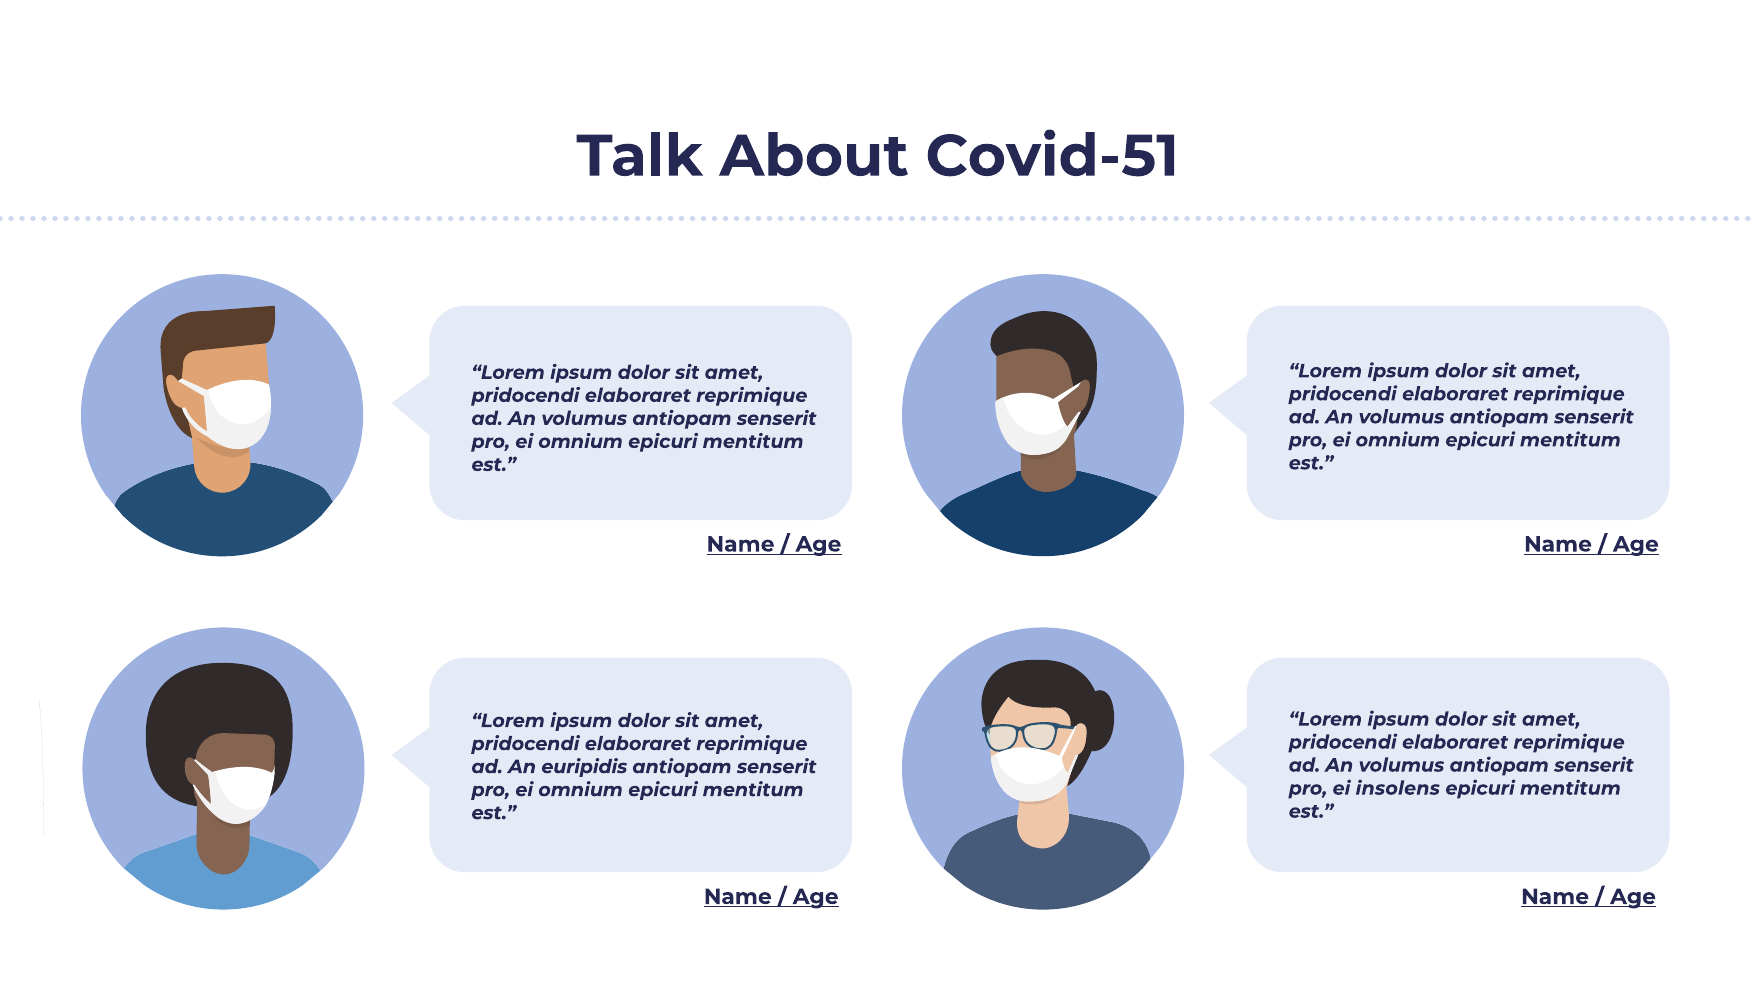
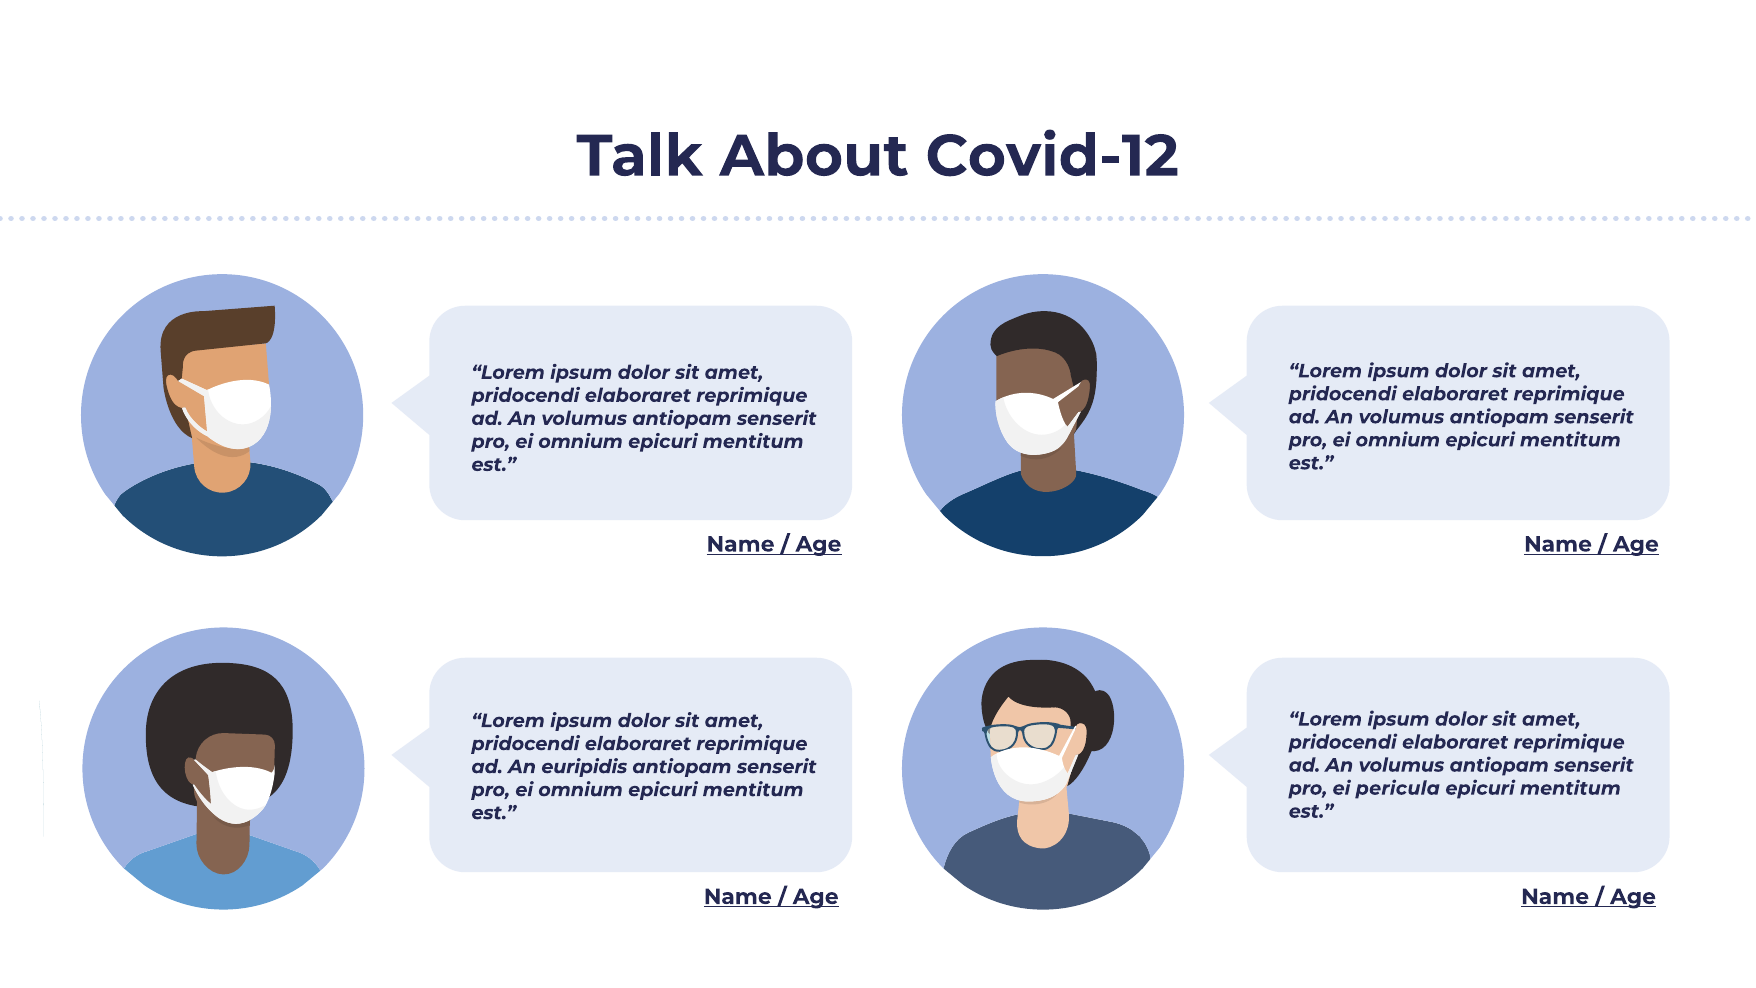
Covid-51: Covid-51 -> Covid-12 (1052, 156)
insolens: insolens -> pericula (1398, 788)
